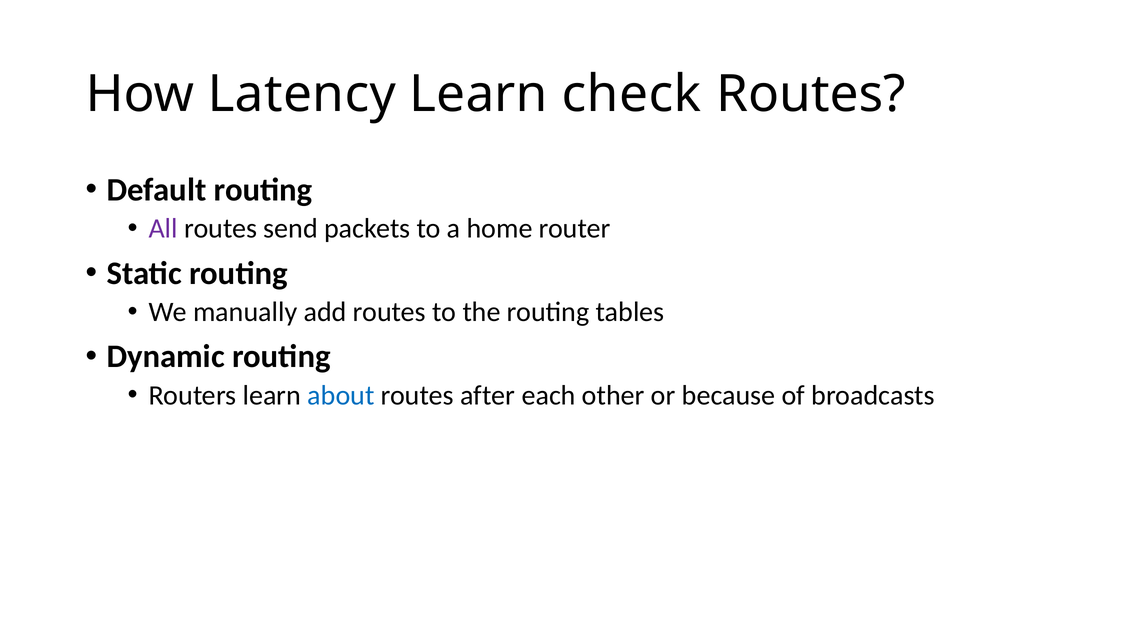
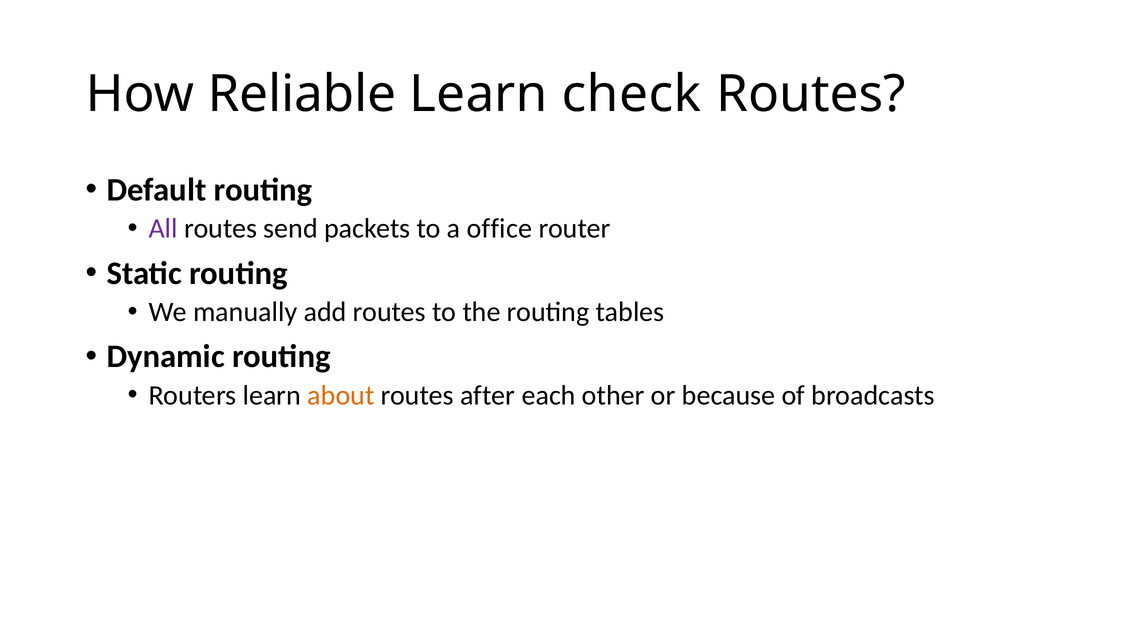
Latency: Latency -> Reliable (302, 94)
home: home -> office (499, 229)
about colour: blue -> orange (341, 395)
